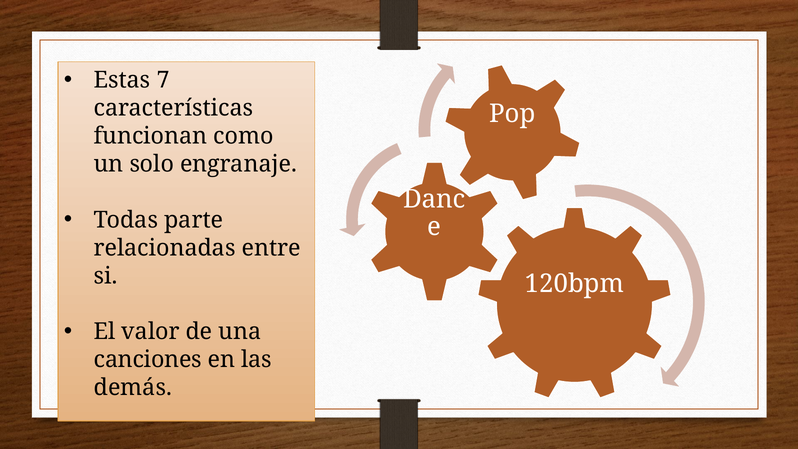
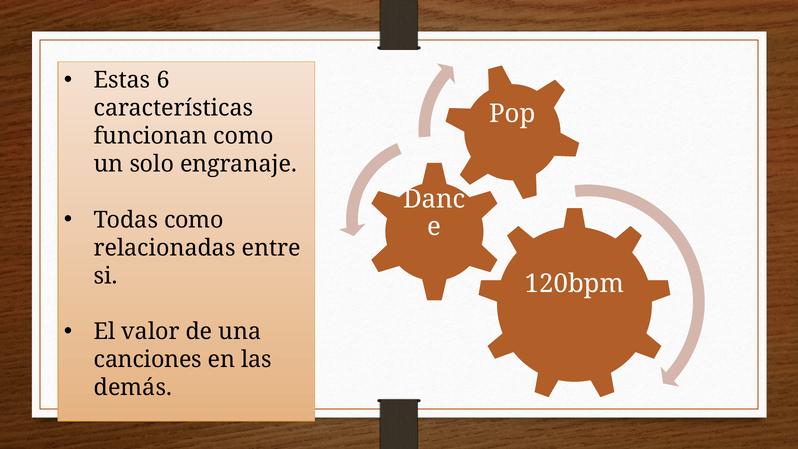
7: 7 -> 6 (163, 80)
Todas parte: parte -> como (194, 220)
